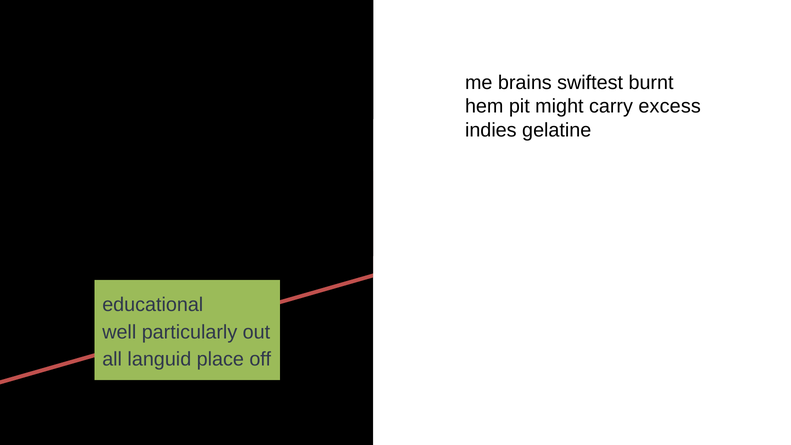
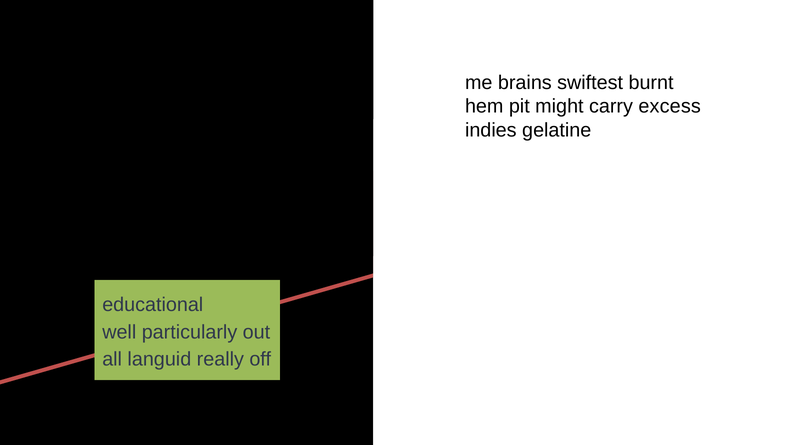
place: place -> really (220, 359)
